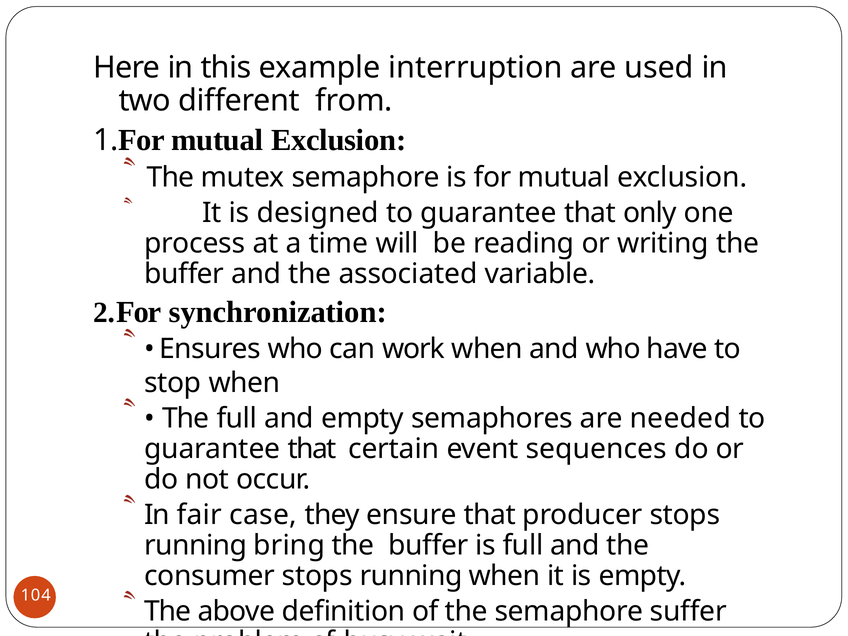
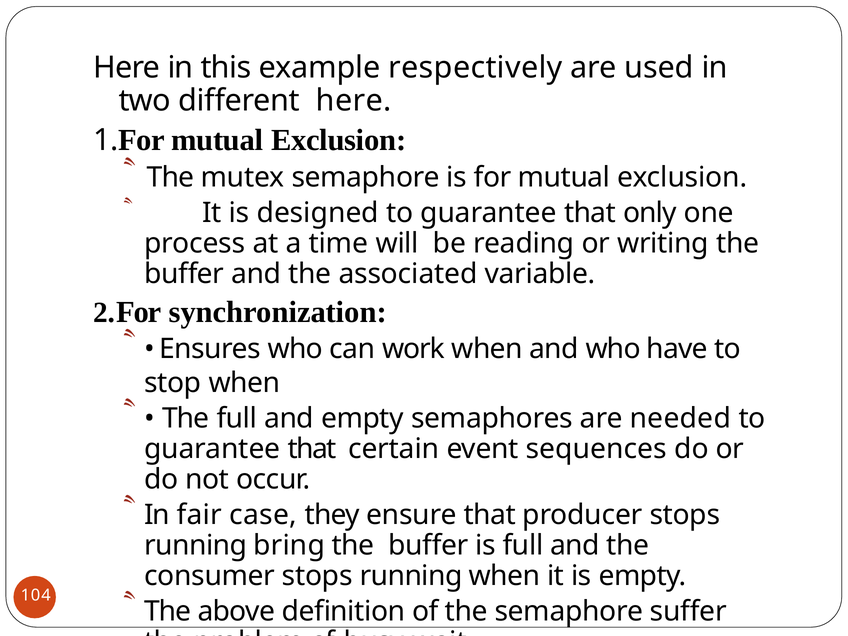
interruption: interruption -> respectively (475, 68)
different from: from -> here (354, 101)
